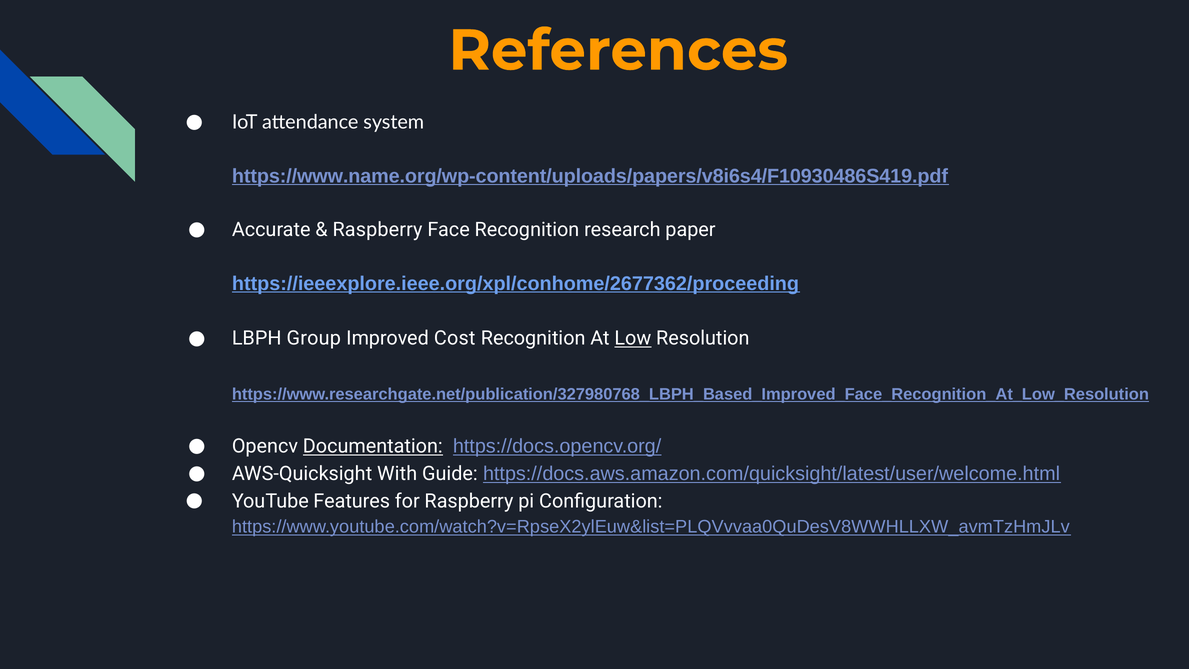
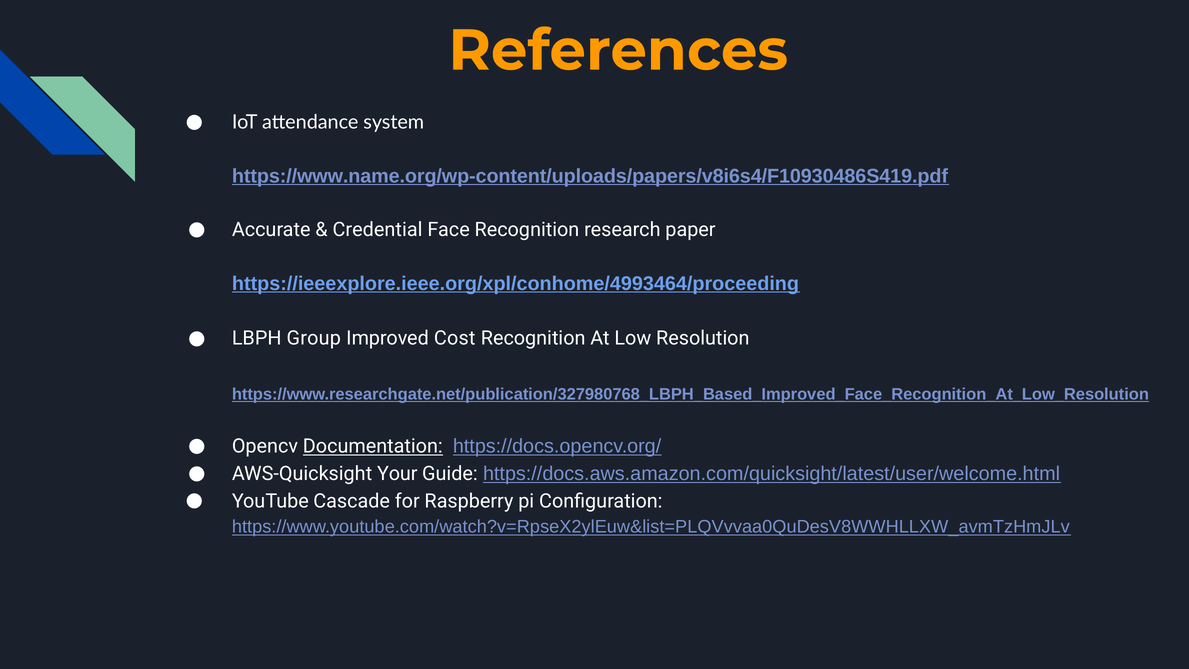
Raspberry: Raspberry -> Credential (378, 230)
https://ieeexplore.ieee.org/xpl/conhome/2677362/proceeding: https://ieeexplore.ieee.org/xpl/conhome/2677362/proceeding -> https://ieeexplore.ieee.org/xpl/conhome/4993464/proceeding (516, 283)
Low underline: present -> none (633, 338)
With: With -> Your (397, 474)
Features: Features -> Cascade (352, 501)
